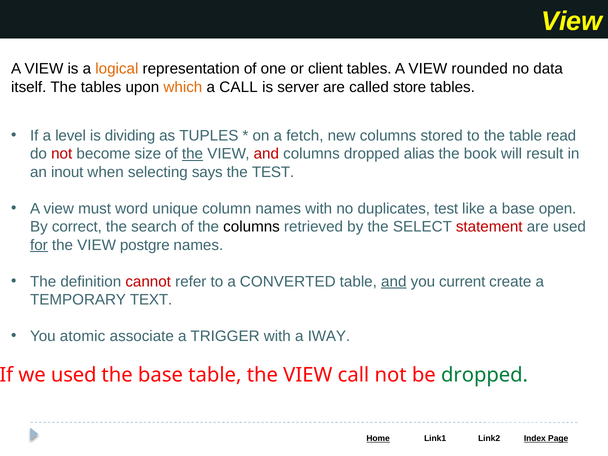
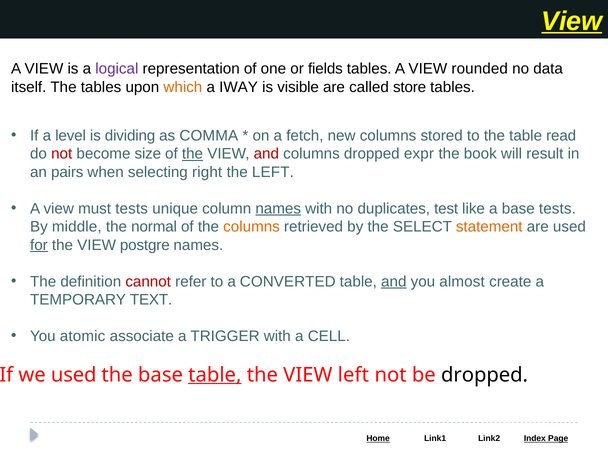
View underline: none -> present (572, 21)
logical colour: orange -> purple (117, 69)
client: client -> fields (325, 69)
a CALL: CALL -> IWAY (239, 87)
server: server -> visible (298, 87)
TUPLES: TUPLES -> COMMA (209, 136)
alias: alias -> expr (419, 154)
inout: inout -> pairs (67, 172)
says: says -> right (207, 172)
the TEST: TEST -> LEFT (273, 172)
must word: word -> tests (132, 209)
names underline: none -> present (278, 209)
base open: open -> tests (557, 209)
correct: correct -> middle (77, 227)
search: search -> normal (154, 227)
columns colour: black -> orange (252, 227)
statement colour: red -> orange (489, 227)
current: current -> almost (462, 282)
IWAY: IWAY -> CELL (329, 336)
table underline: none -> present (215, 375)
VIEW call: call -> left (353, 375)
dropped colour: green -> black (485, 375)
